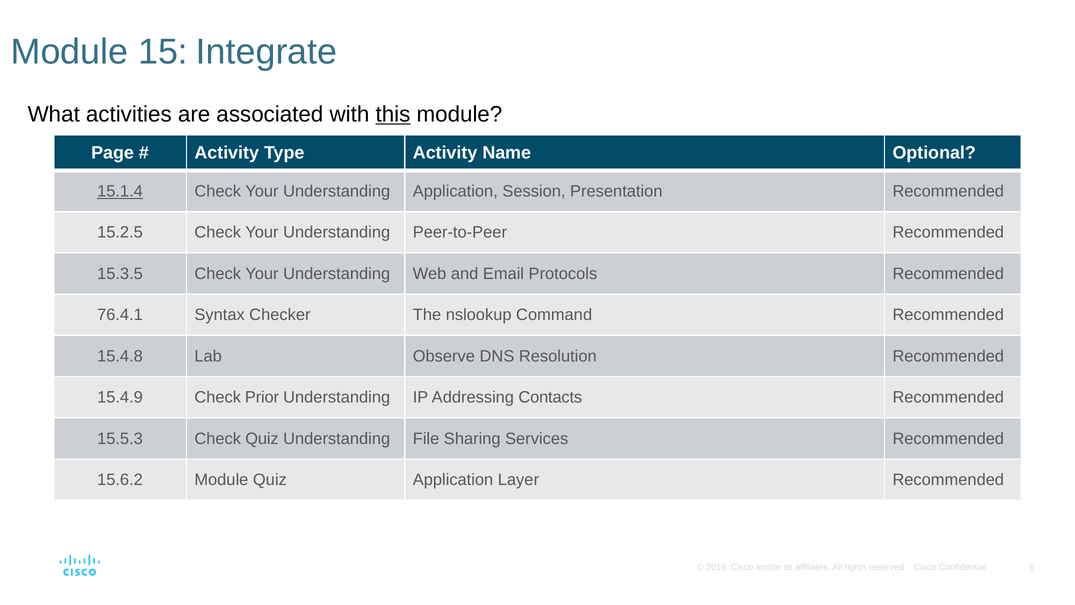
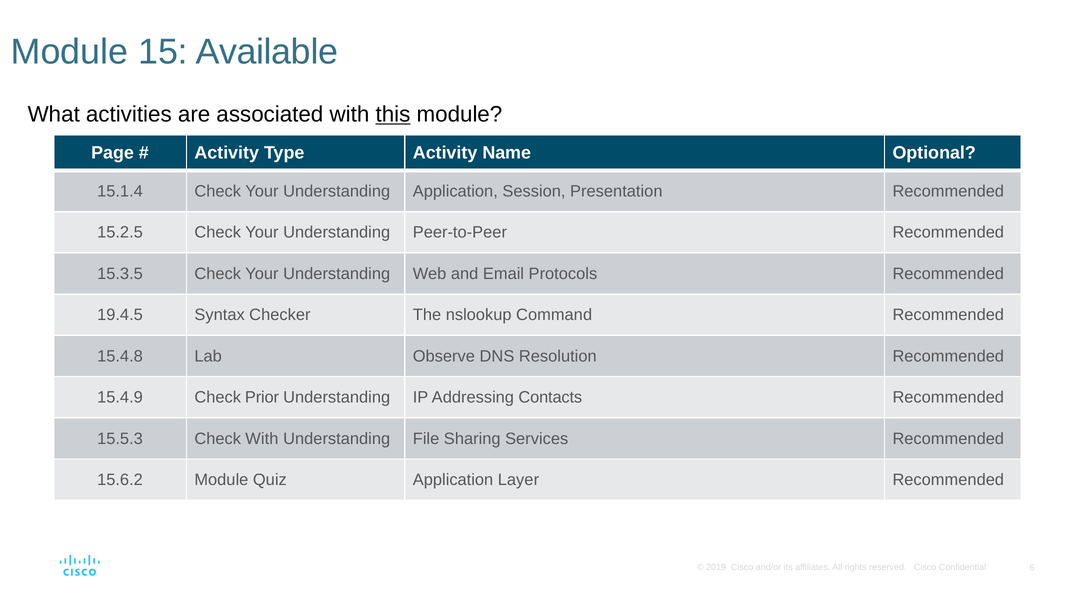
Integrate: Integrate -> Available (267, 52)
15.1.4 underline: present -> none (120, 191)
76.4.1: 76.4.1 -> 19.4.5 (120, 315)
Check Quiz: Quiz -> With (262, 439)
